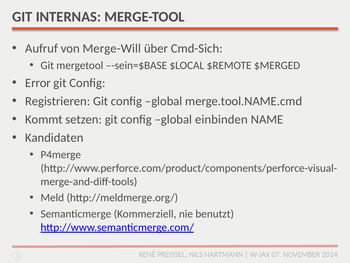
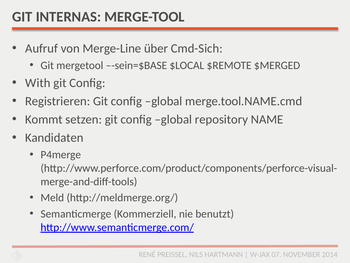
Merge-Will: Merge-Will -> Merge-Line (112, 48)
Error: Error -> With (38, 83)
einbinden: einbinden -> repository (221, 119)
